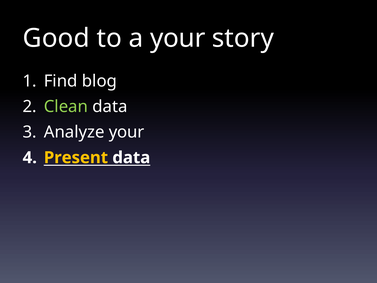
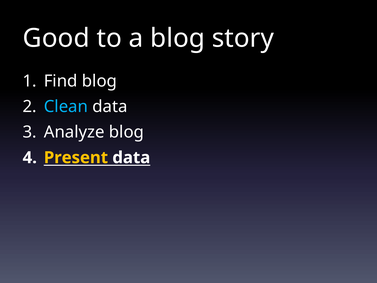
a your: your -> blog (178, 38)
Clean colour: light green -> light blue (66, 107)
Analyze your: your -> blog (126, 132)
